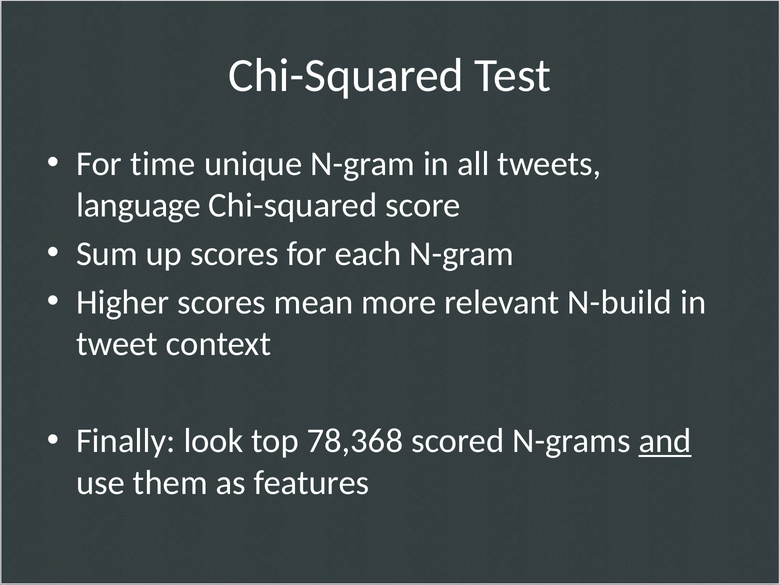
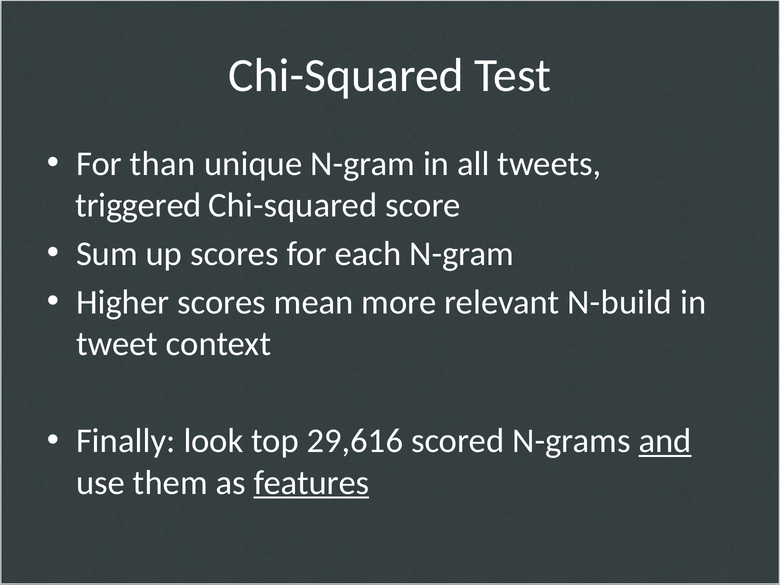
time: time -> than (163, 164)
language: language -> triggered (139, 205)
78,368: 78,368 -> 29,616 (355, 441)
features underline: none -> present (311, 483)
